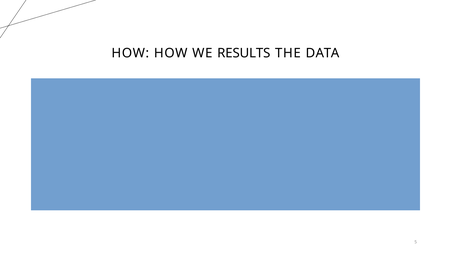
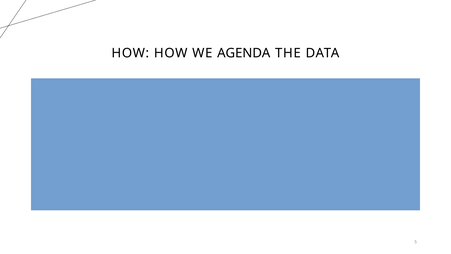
RESULTS: RESULTS -> AGENDA (244, 53)
